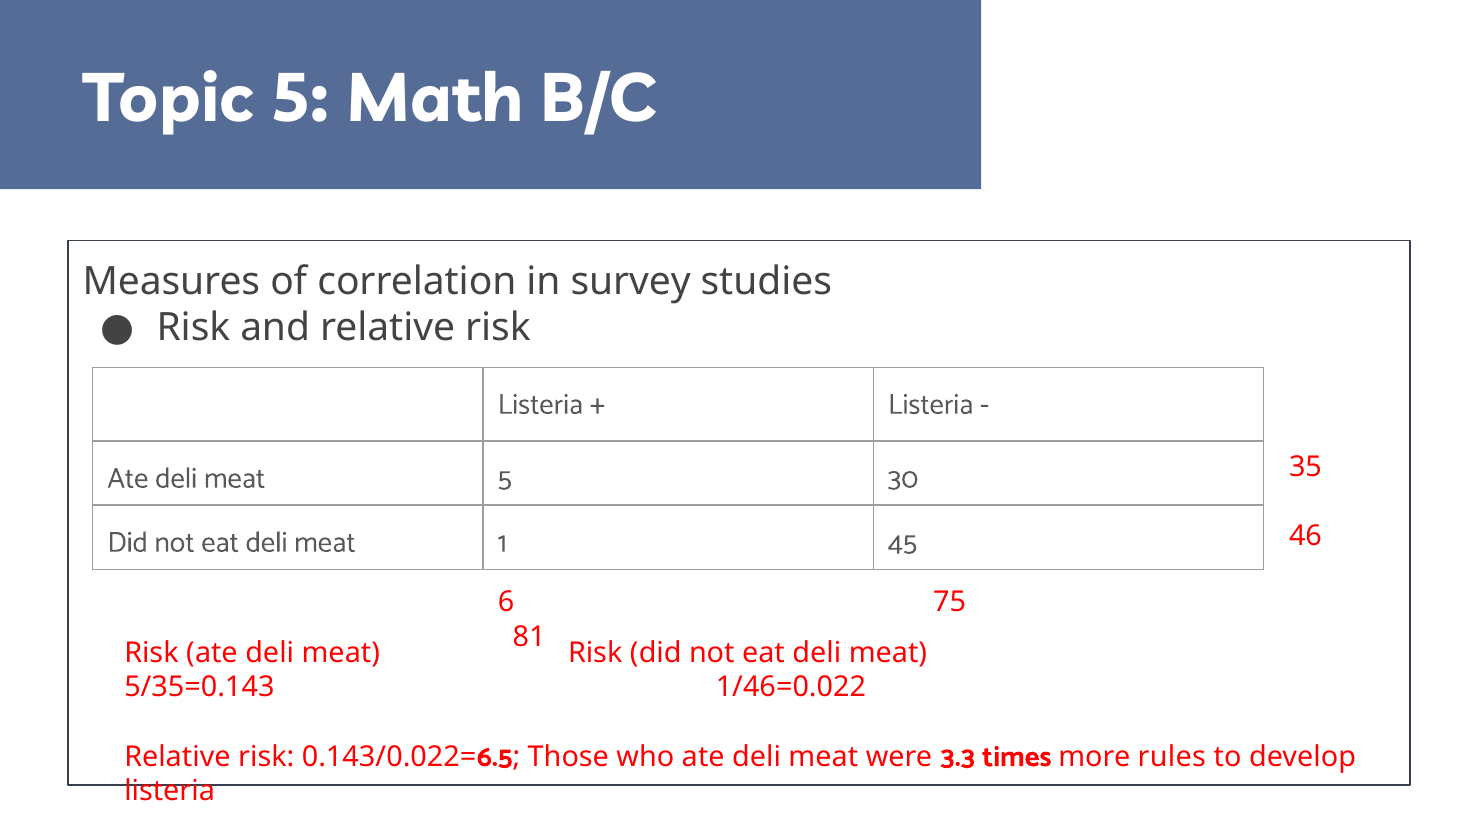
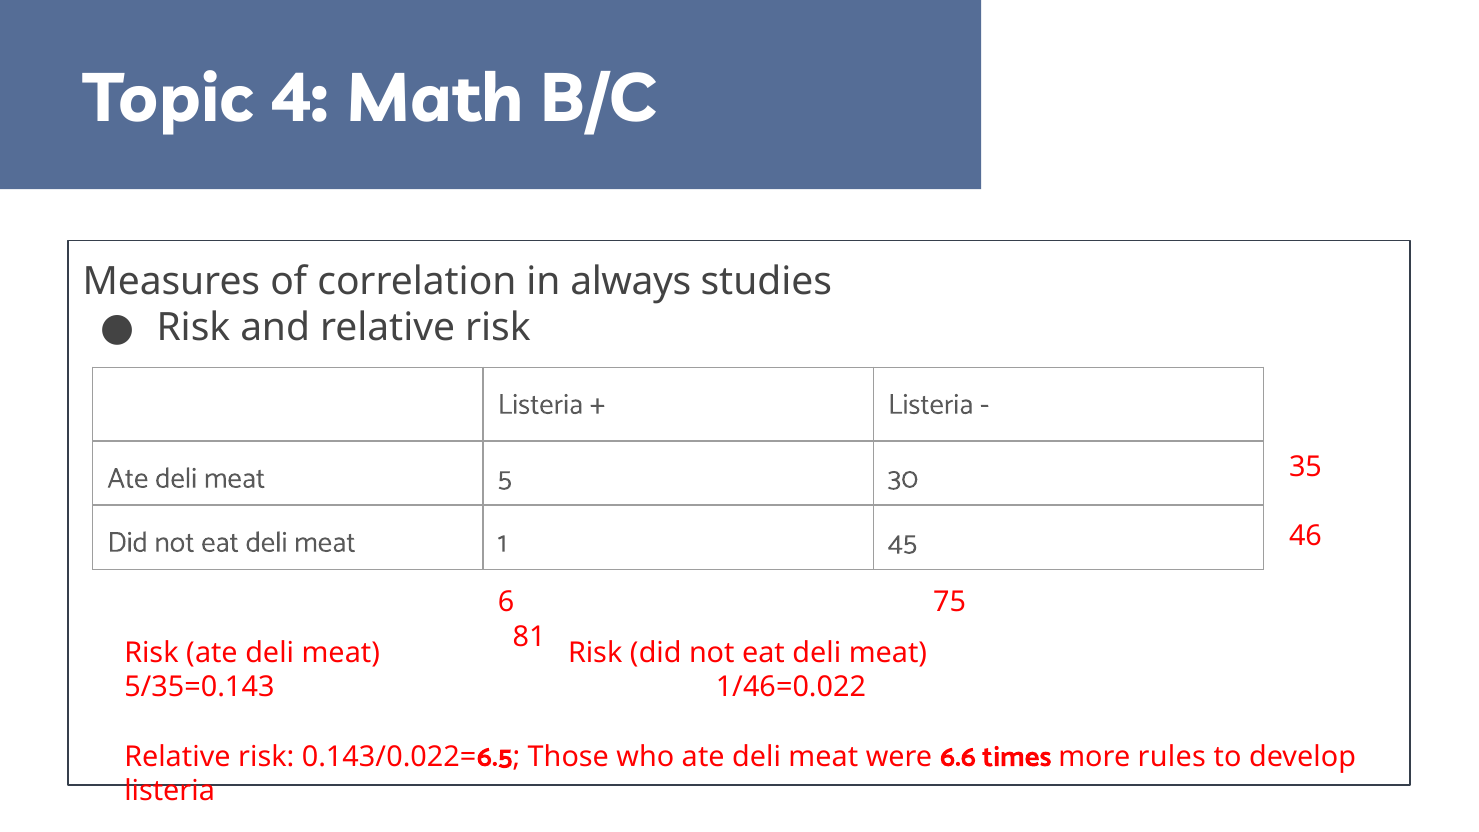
Topic 5: 5 -> 4 (300, 99)
survey: survey -> always (631, 281)
3.3: 3.3 -> 6.6 (958, 757)
